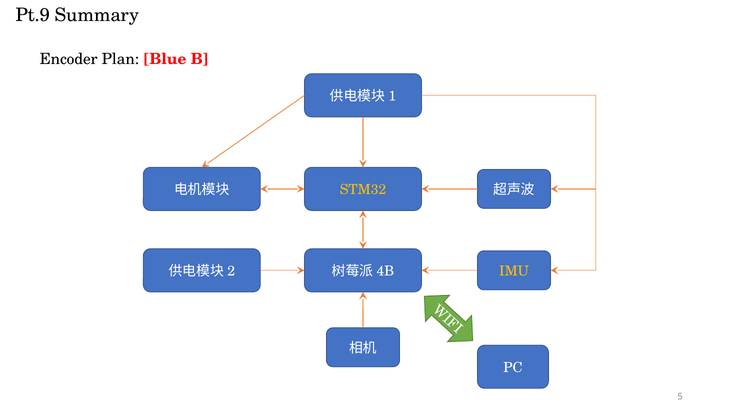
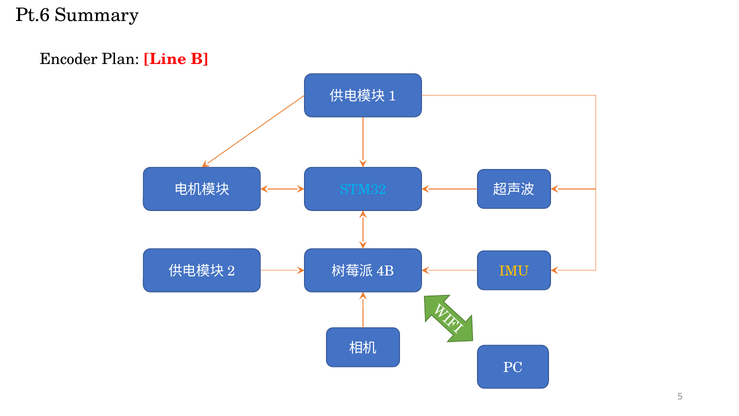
Pt.9: Pt.9 -> Pt.6 (33, 15)
Blue: Blue -> Line (165, 59)
STM32 colour: yellow -> light blue (363, 190)
